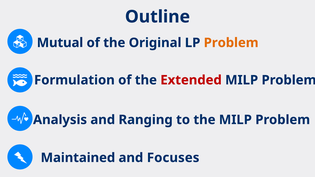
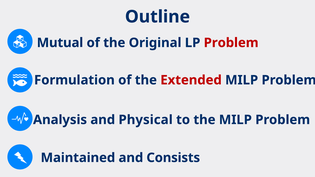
Problem colour: orange -> red (231, 43)
Ranging: Ranging -> Physical (146, 120)
Focuses: Focuses -> Consists (173, 158)
